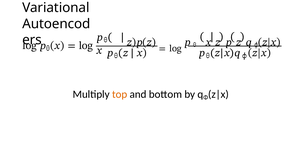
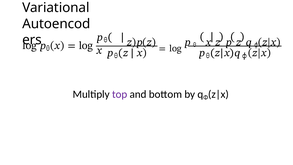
top colour: orange -> purple (120, 94)
